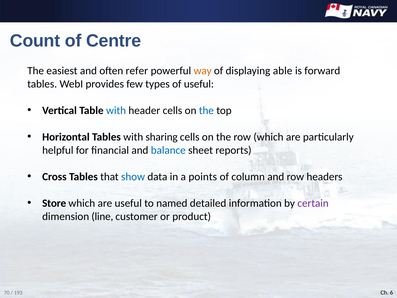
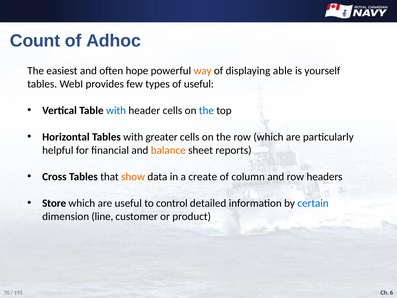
Centre: Centre -> Adhoc (114, 41)
refer: refer -> hope (137, 71)
forward: forward -> yourself (322, 71)
sharing: sharing -> greater (162, 137)
balance colour: blue -> orange (168, 150)
show colour: blue -> orange (133, 177)
points: points -> create (203, 177)
named: named -> control (172, 203)
certain colour: purple -> blue (313, 203)
